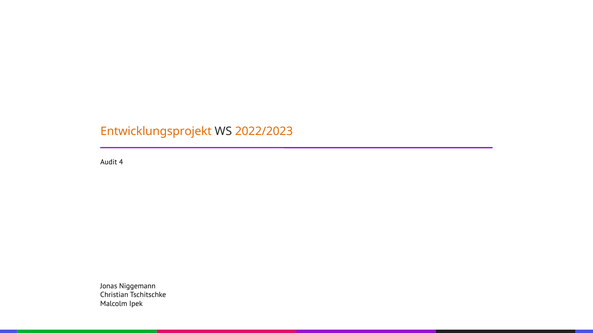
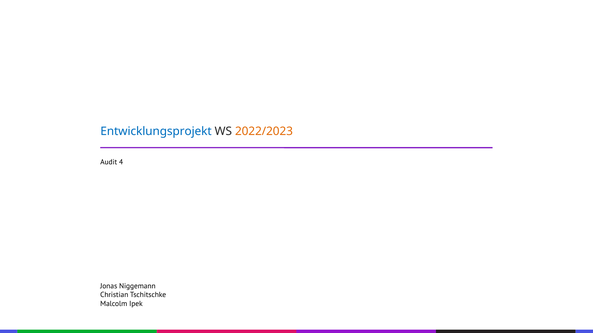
Entwicklungsprojekt colour: orange -> blue (156, 132)
